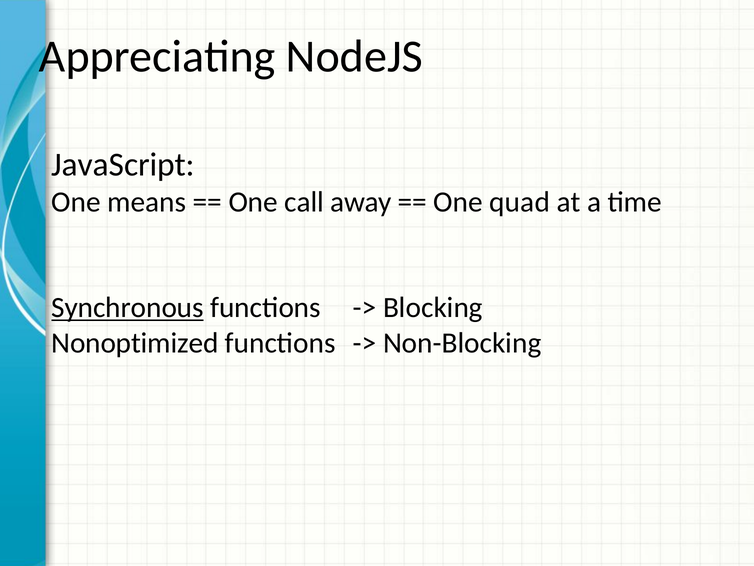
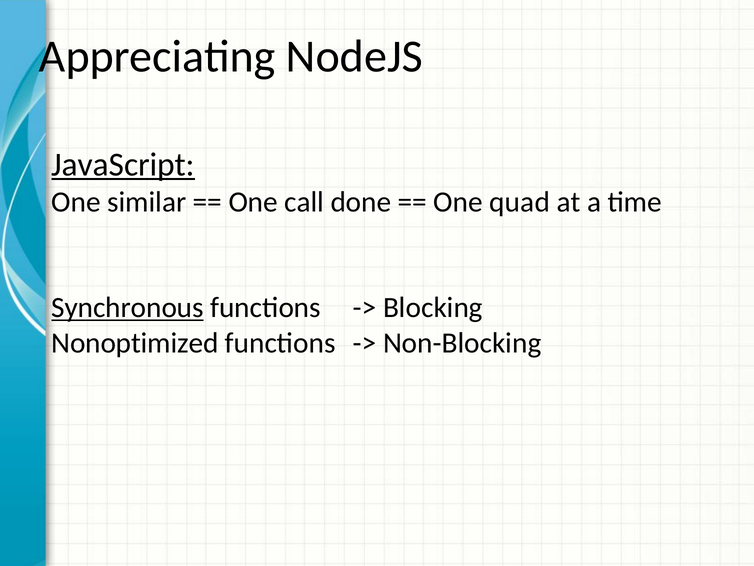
JavaScript underline: none -> present (123, 164)
means: means -> similar (147, 202)
away: away -> done (361, 202)
